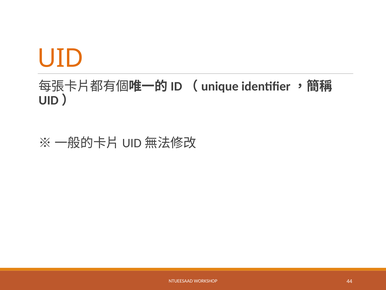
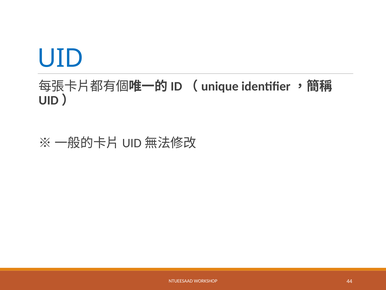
UID colour: orange -> blue (60, 58)
